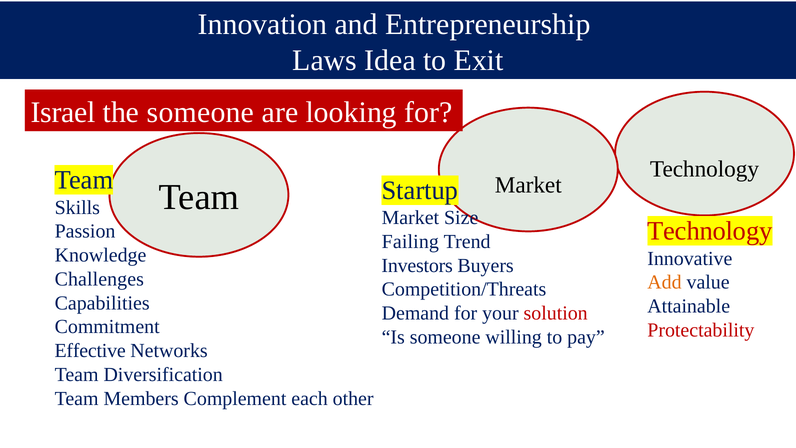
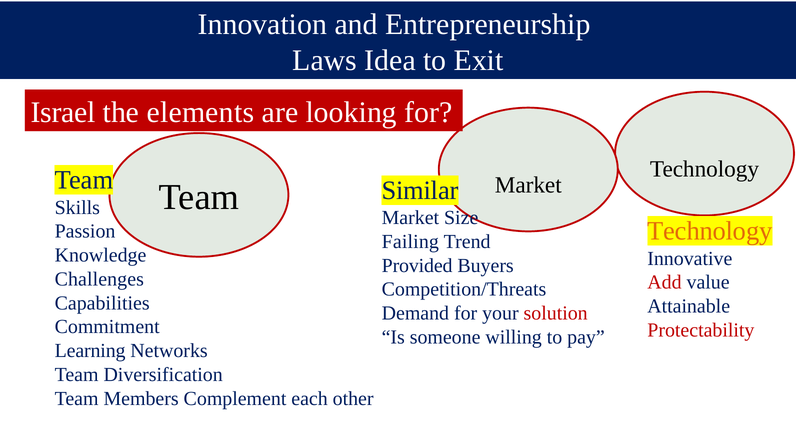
the someone: someone -> elements (200, 112)
Startup: Startup -> Similar (420, 190)
Technology colour: red -> orange (710, 231)
Investors: Investors -> Provided (417, 265)
Add colour: orange -> red (664, 282)
Effective: Effective -> Learning (90, 351)
